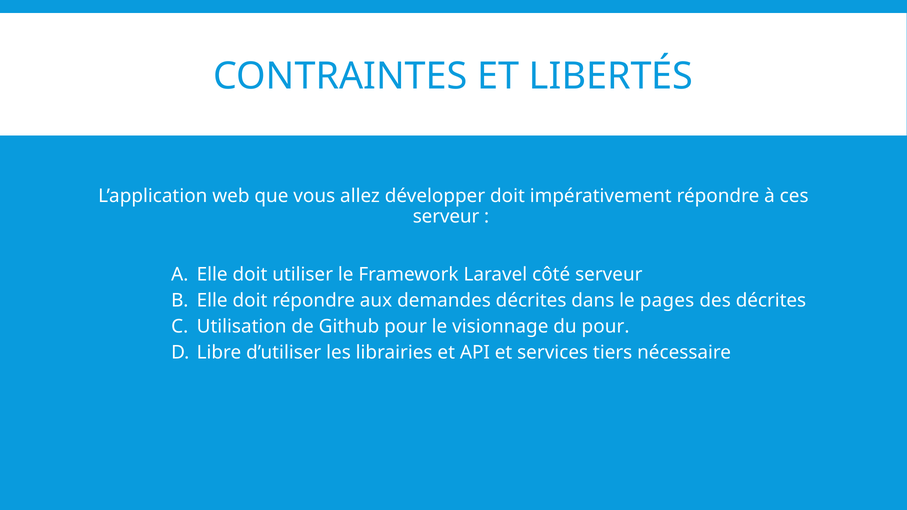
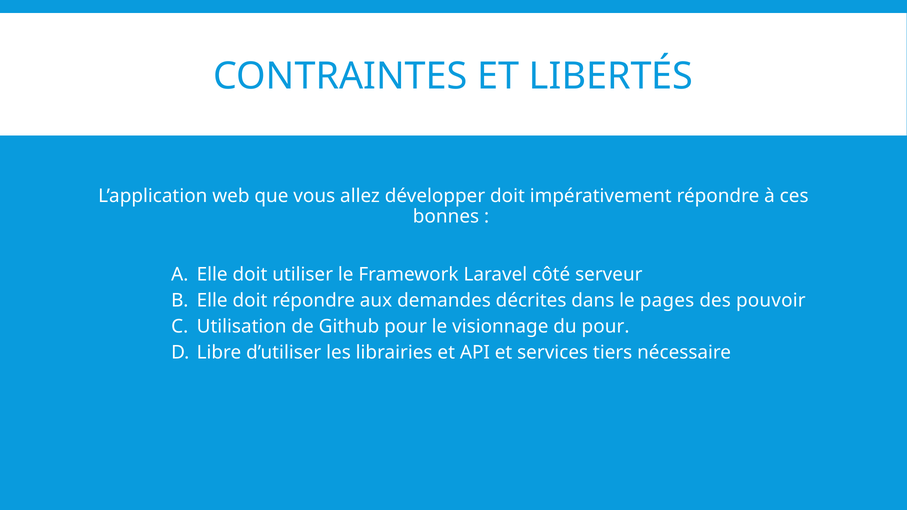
serveur: serveur -> bonnes (446, 217)
des décrites: décrites -> pouvoir (771, 301)
